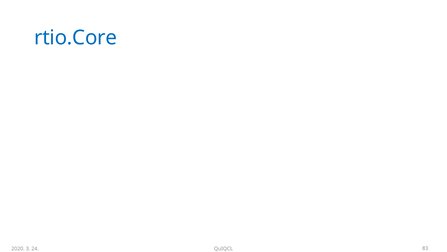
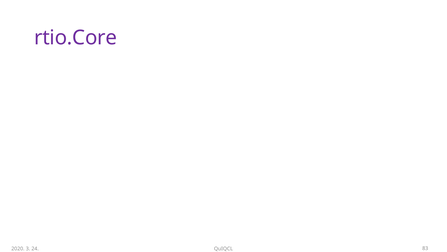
rtio.Core colour: blue -> purple (76, 38)
